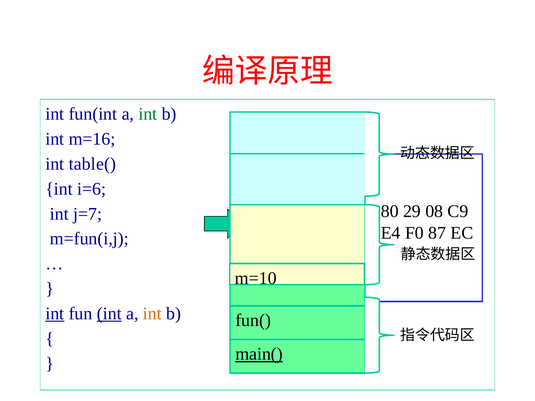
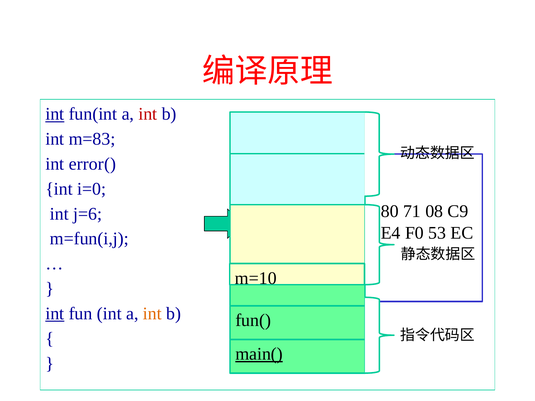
int underline: none -> present (55, 114)
int colour: green -> red (148, 114)
m=16: m=16 -> m=83 (92, 139)
table(: table( -> error( (92, 164)
i=6: i=6 -> i=0 (92, 189)
29: 29 -> 71 (412, 212)
j=7: j=7 -> j=6 (88, 214)
87: 87 -> 53 (437, 233)
int underline: present -> none (109, 314)
